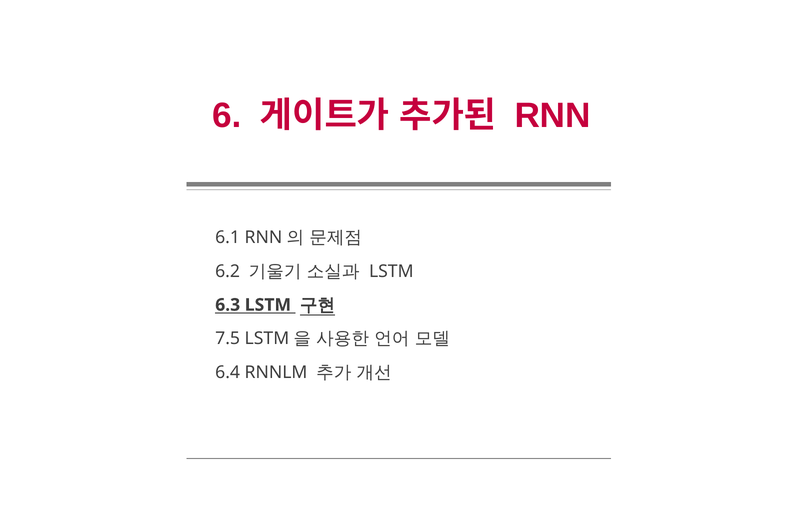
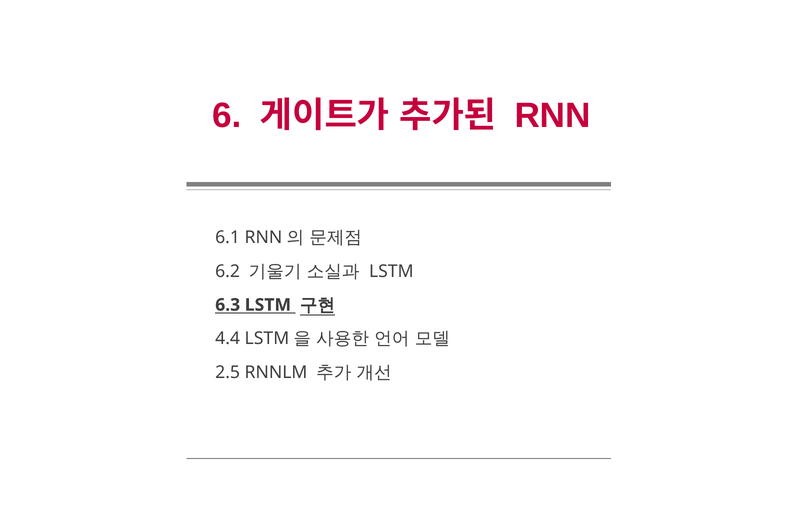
7.5: 7.5 -> 4.4 (228, 339)
6.4: 6.4 -> 2.5 (228, 372)
